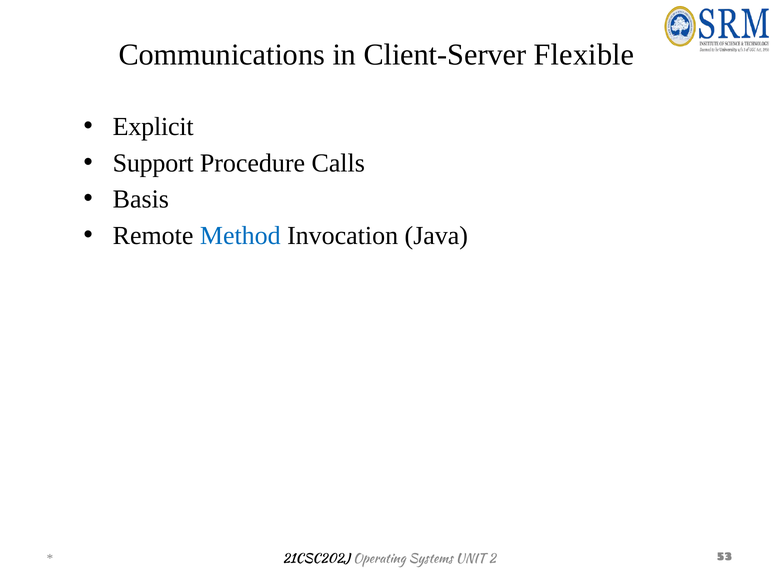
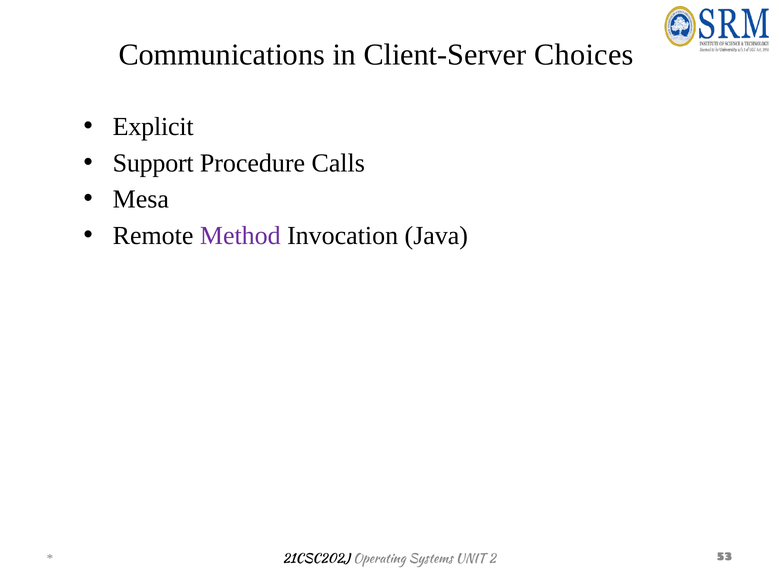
Flexible: Flexible -> Choices (584, 54)
Basis: Basis -> Mesa (141, 199)
Method colour: blue -> purple (240, 235)
